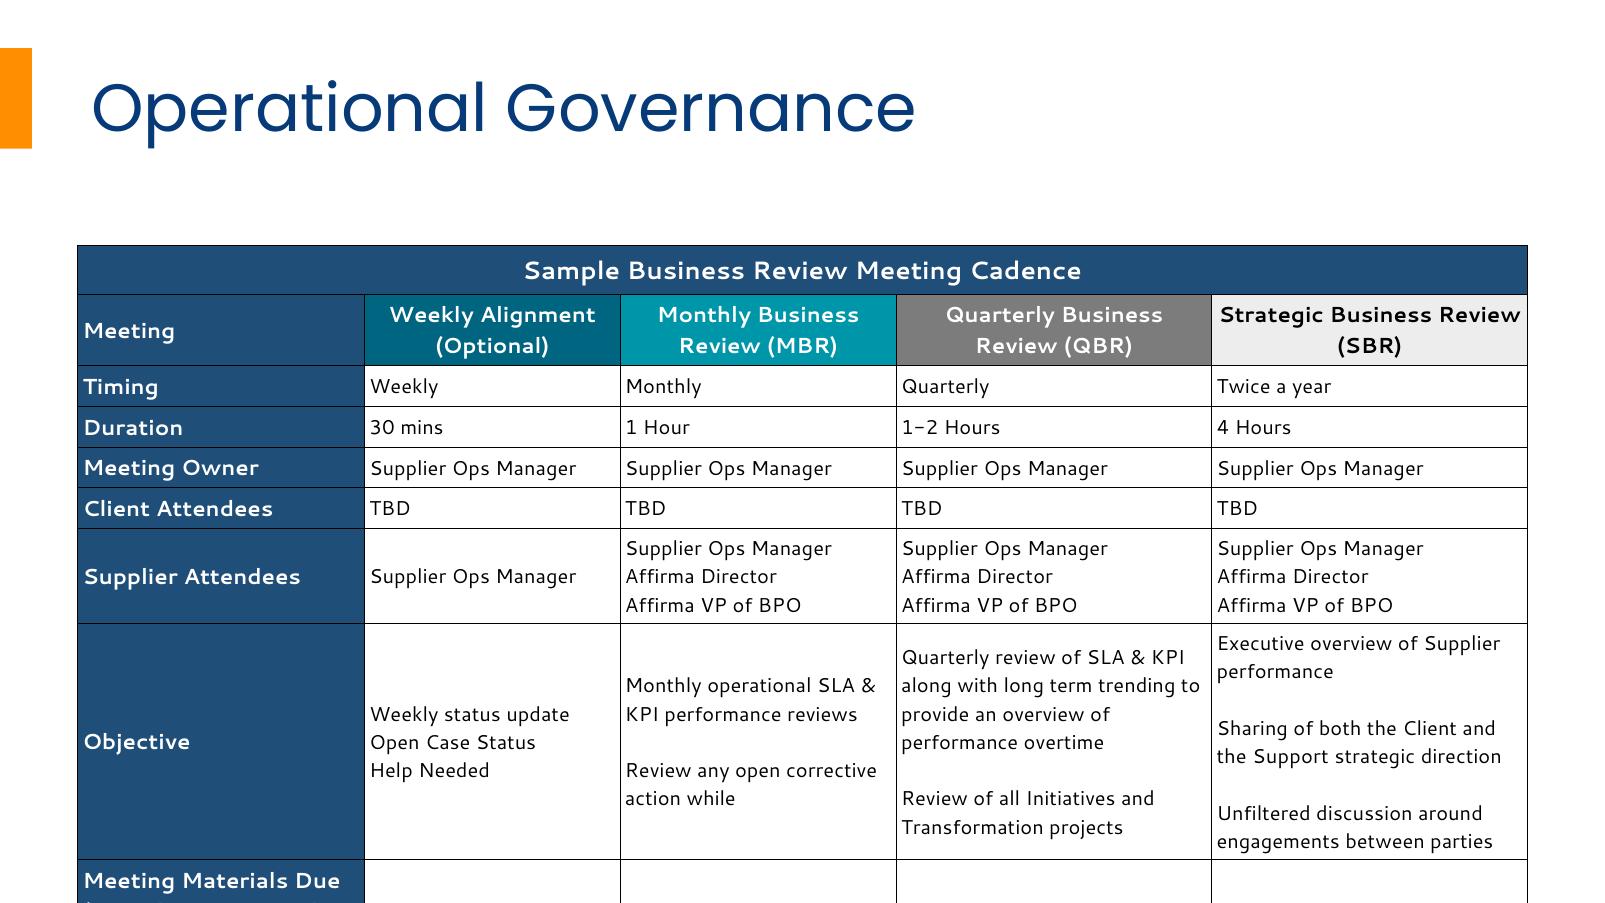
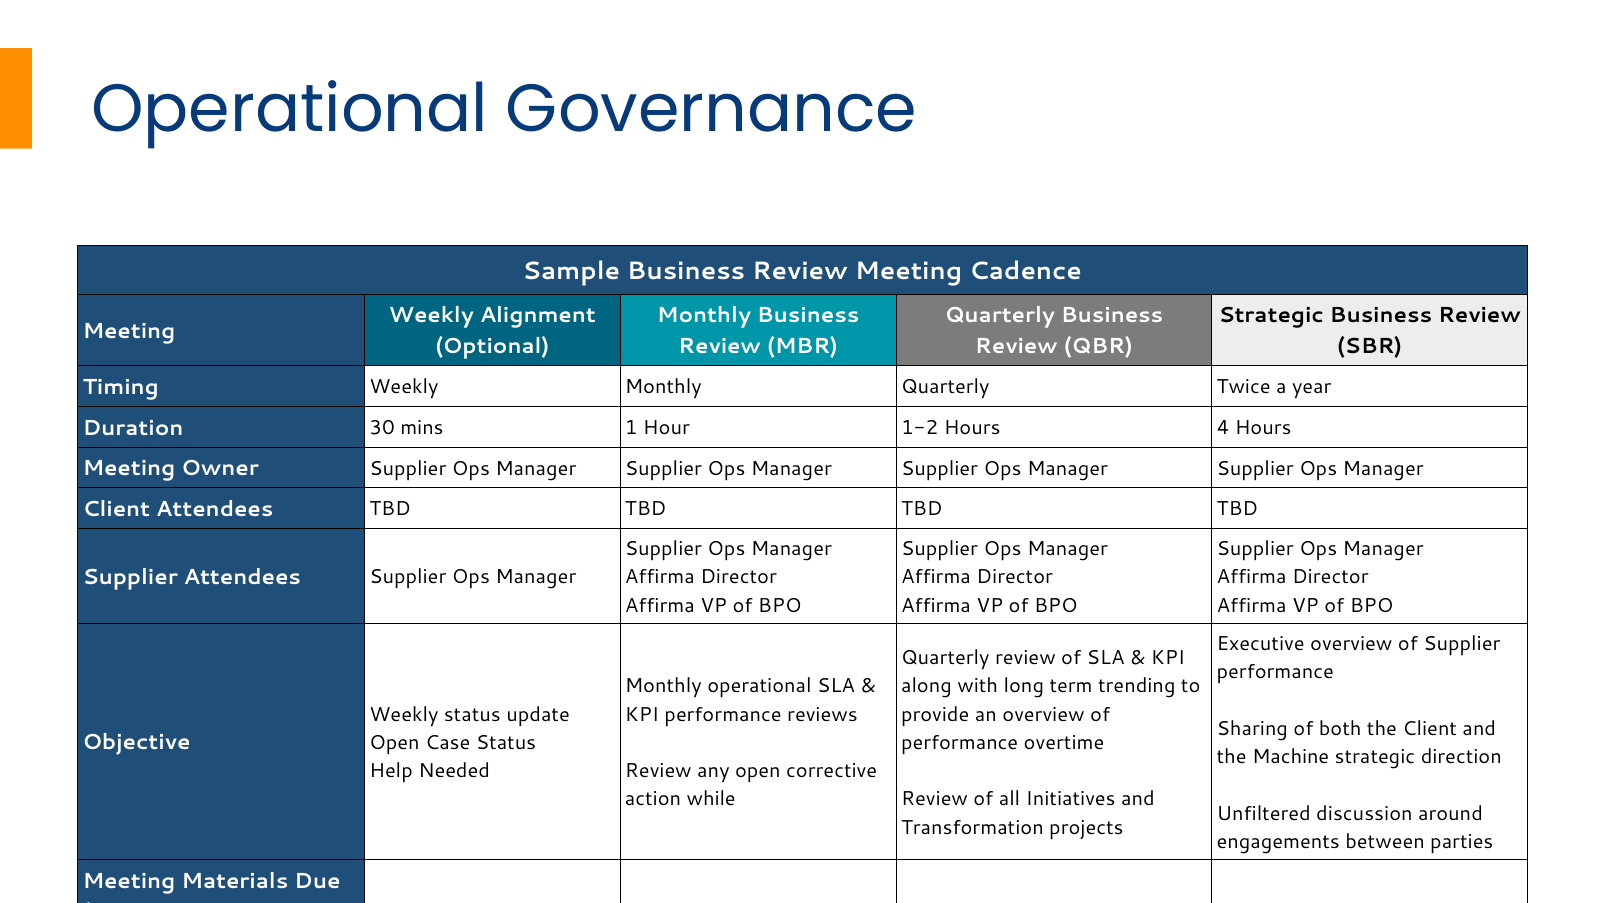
Support: Support -> Machine (1291, 757)
